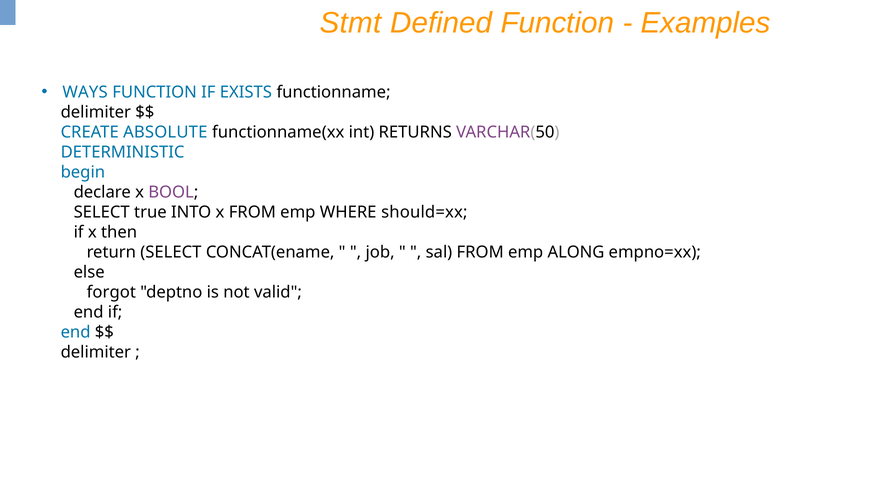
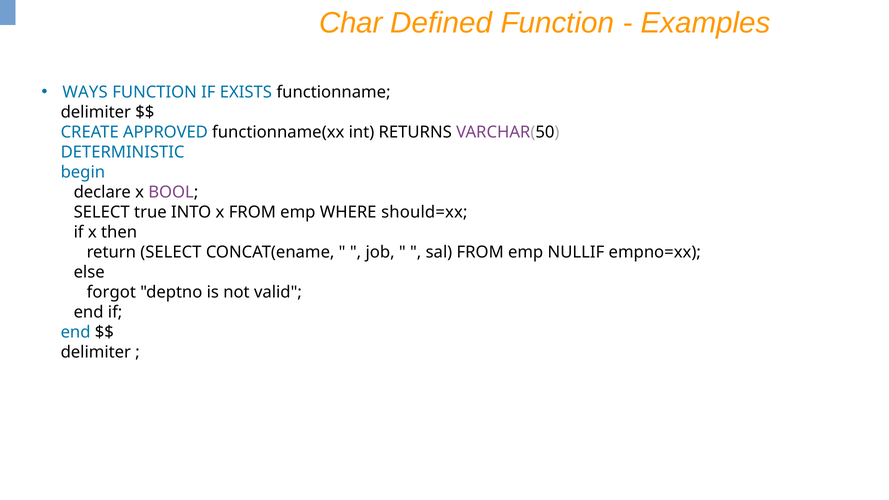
Stmt: Stmt -> Char (351, 23)
ABSOLUTE: ABSOLUTE -> APPROVED (165, 132)
ALONG: ALONG -> NULLIF (576, 252)
